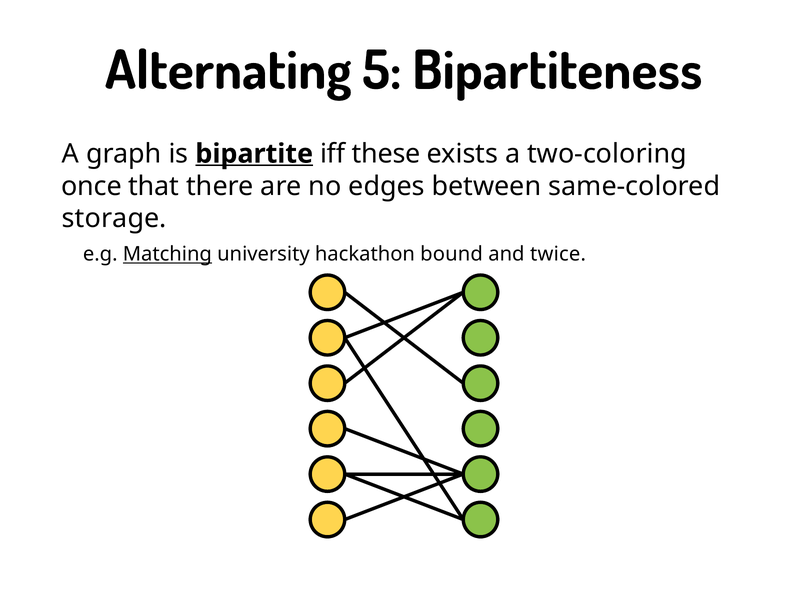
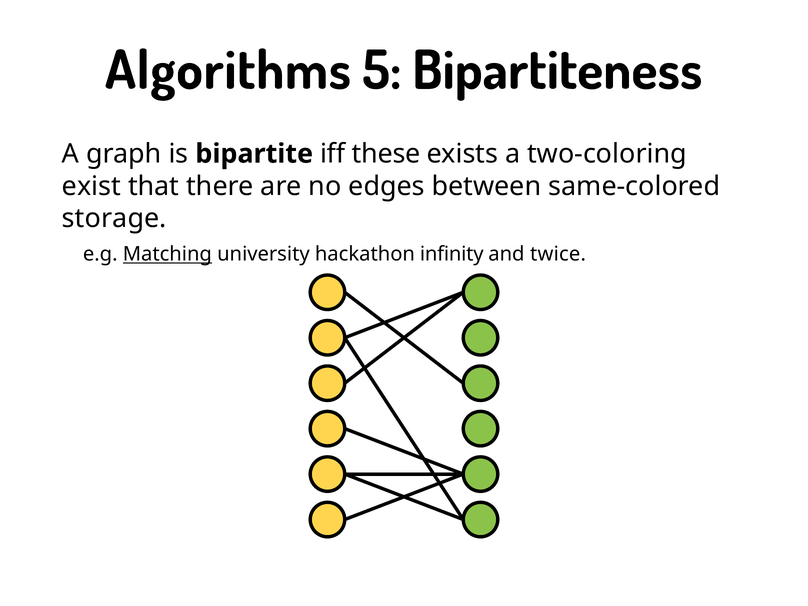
Alternating: Alternating -> Algorithms (228, 71)
bipartite underline: present -> none (254, 154)
once: once -> exist (91, 186)
bound: bound -> infinity (452, 254)
